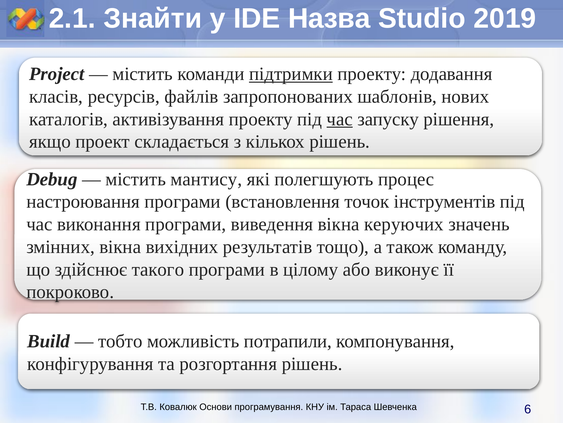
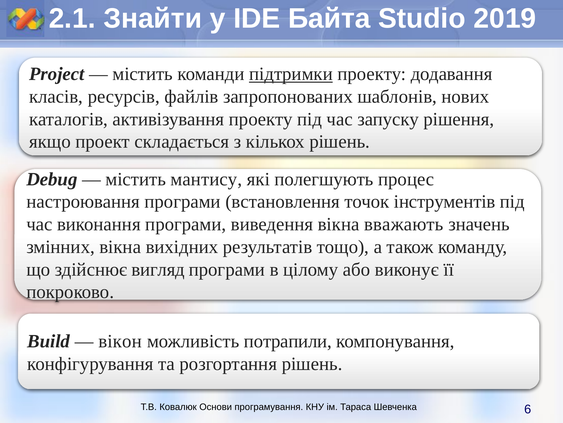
Назва: Назва -> Байта (329, 19)
час underline: present -> none (340, 119)
керуючих: керуючих -> вважають (404, 224)
такого: такого -> вигляд (158, 269)
тобто: тобто -> вікон (120, 341)
